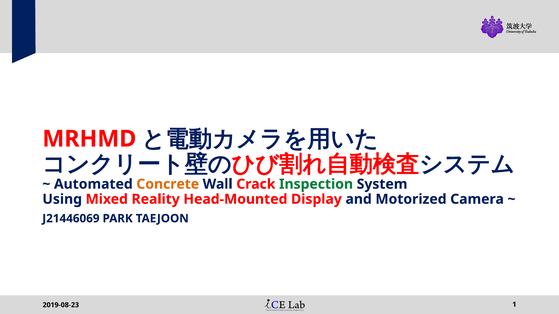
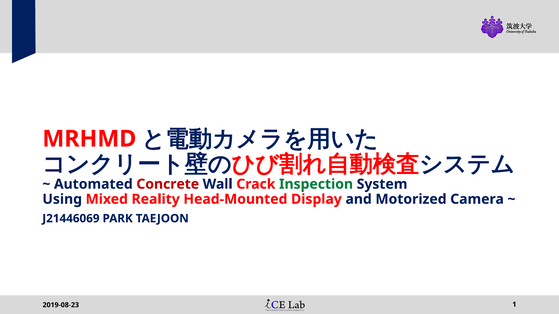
Concrete colour: orange -> red (168, 184)
